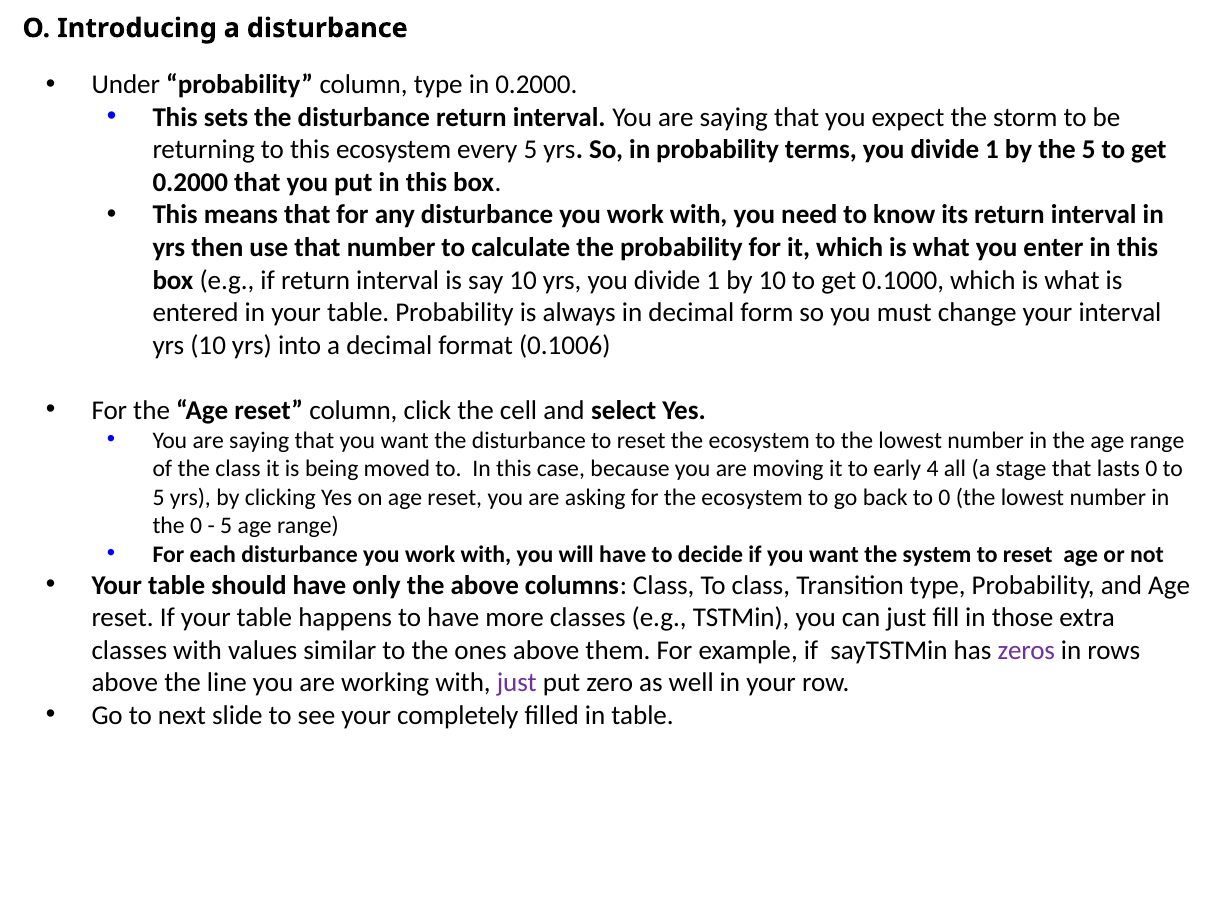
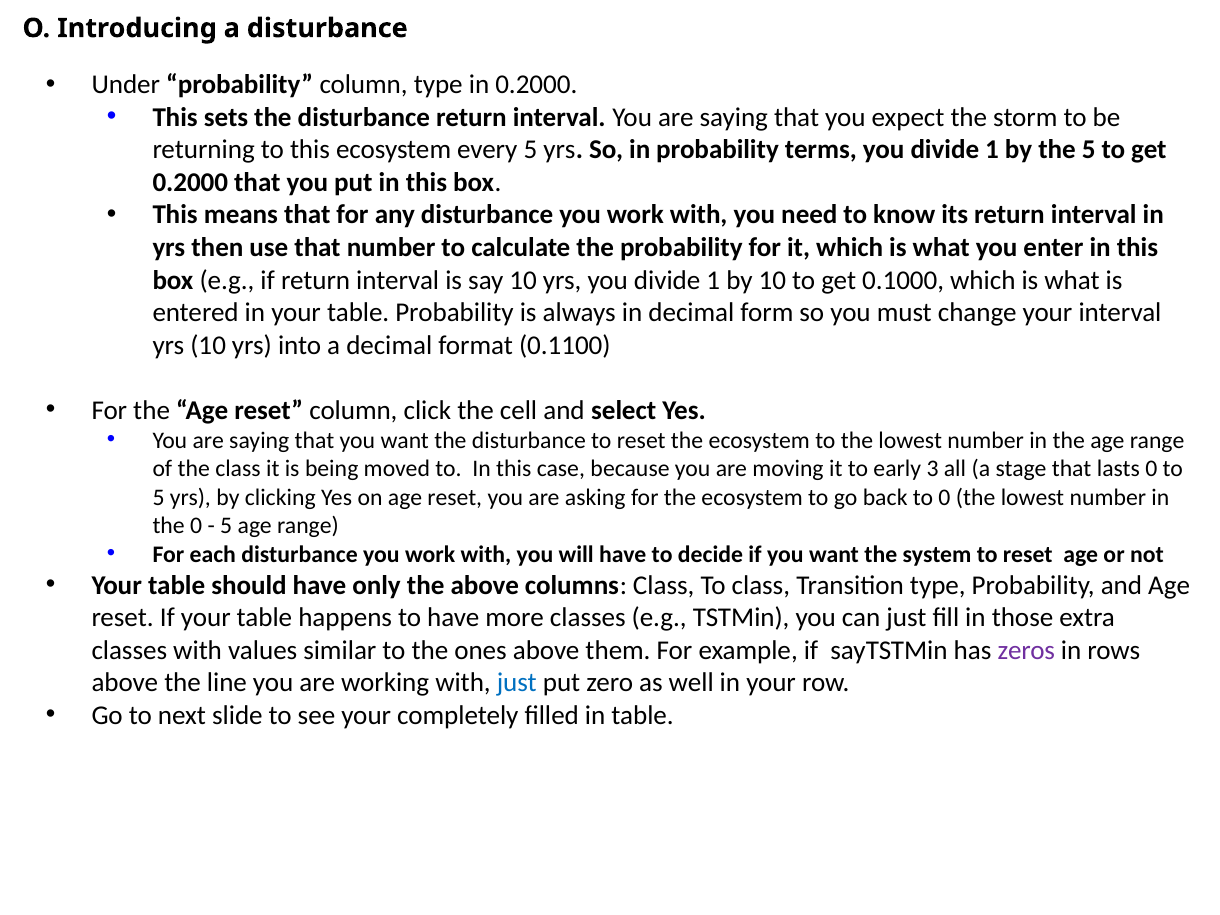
0.1006: 0.1006 -> 0.1100 (565, 345)
4: 4 -> 3 (933, 469)
just colour: purple -> blue (517, 683)
